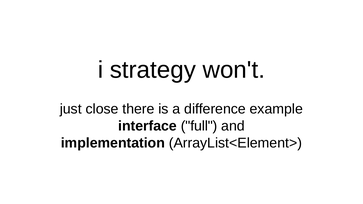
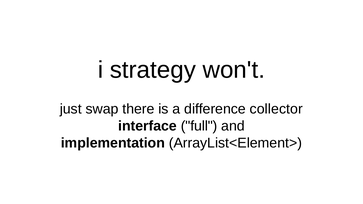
close: close -> swap (102, 109)
example: example -> collector (276, 109)
